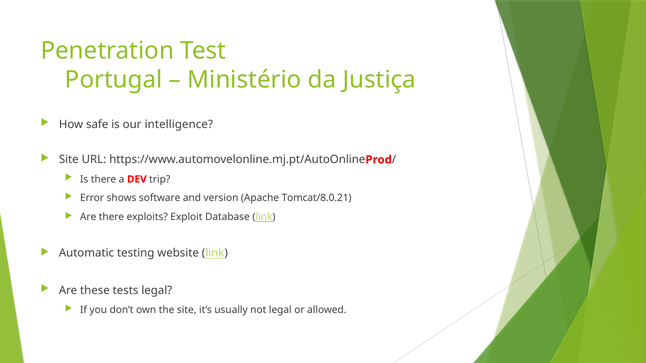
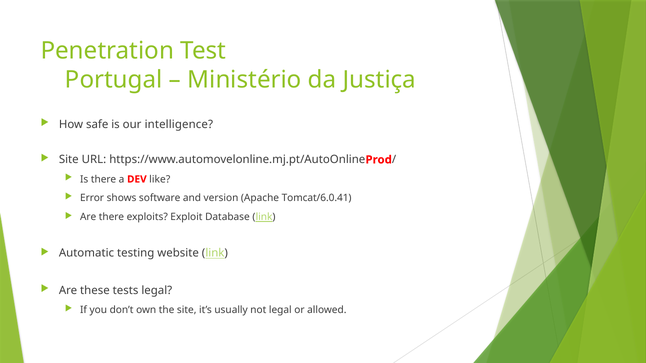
trip: trip -> like (160, 179)
Tomcat/8.0.21: Tomcat/8.0.21 -> Tomcat/6.0.41 (317, 198)
